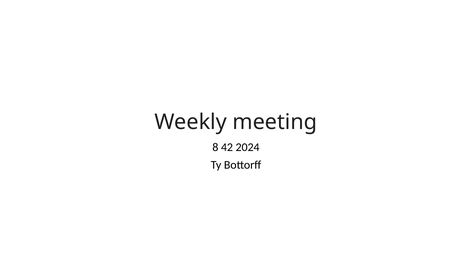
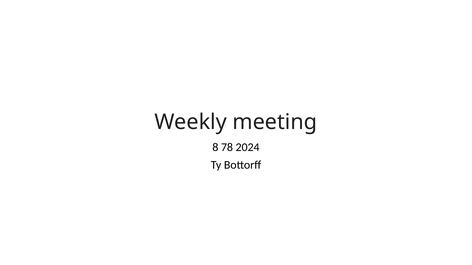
42: 42 -> 78 (227, 148)
